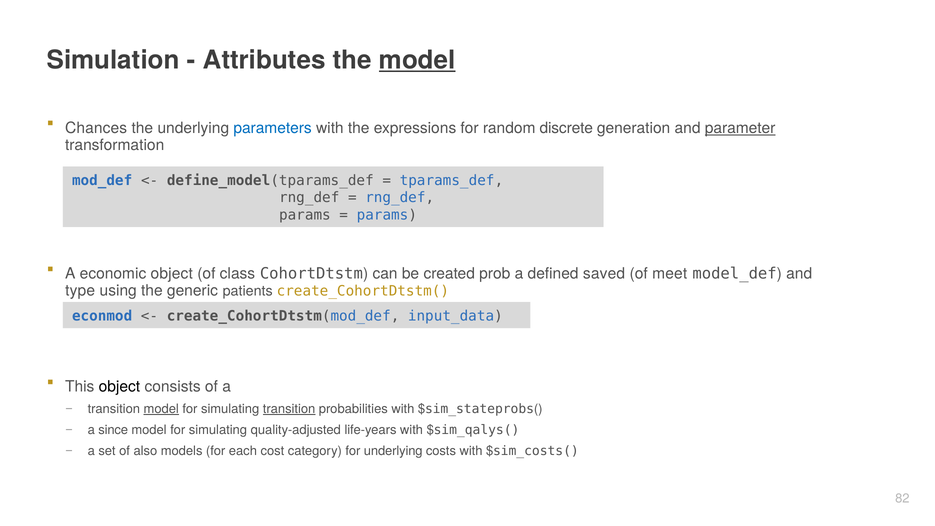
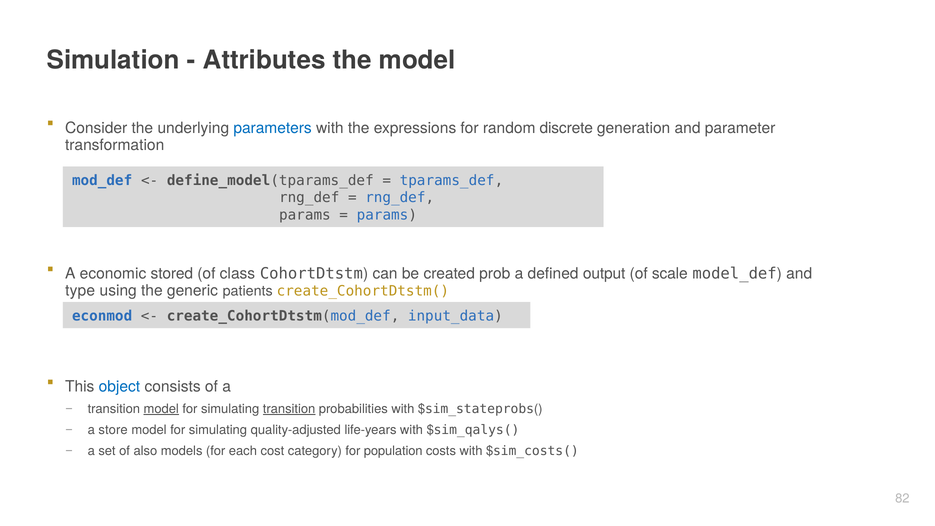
model underline: present -> none (417, 60)
Chances: Chances -> Consider (96, 128)
parameter underline: present -> none (740, 128)
economic object: object -> stored (172, 274)
saved: saved -> output (604, 274)
meet: meet -> scale (670, 274)
object colour: black -> blue (119, 387)
since: since -> store (113, 430)
for underlying: underlying -> population (393, 451)
